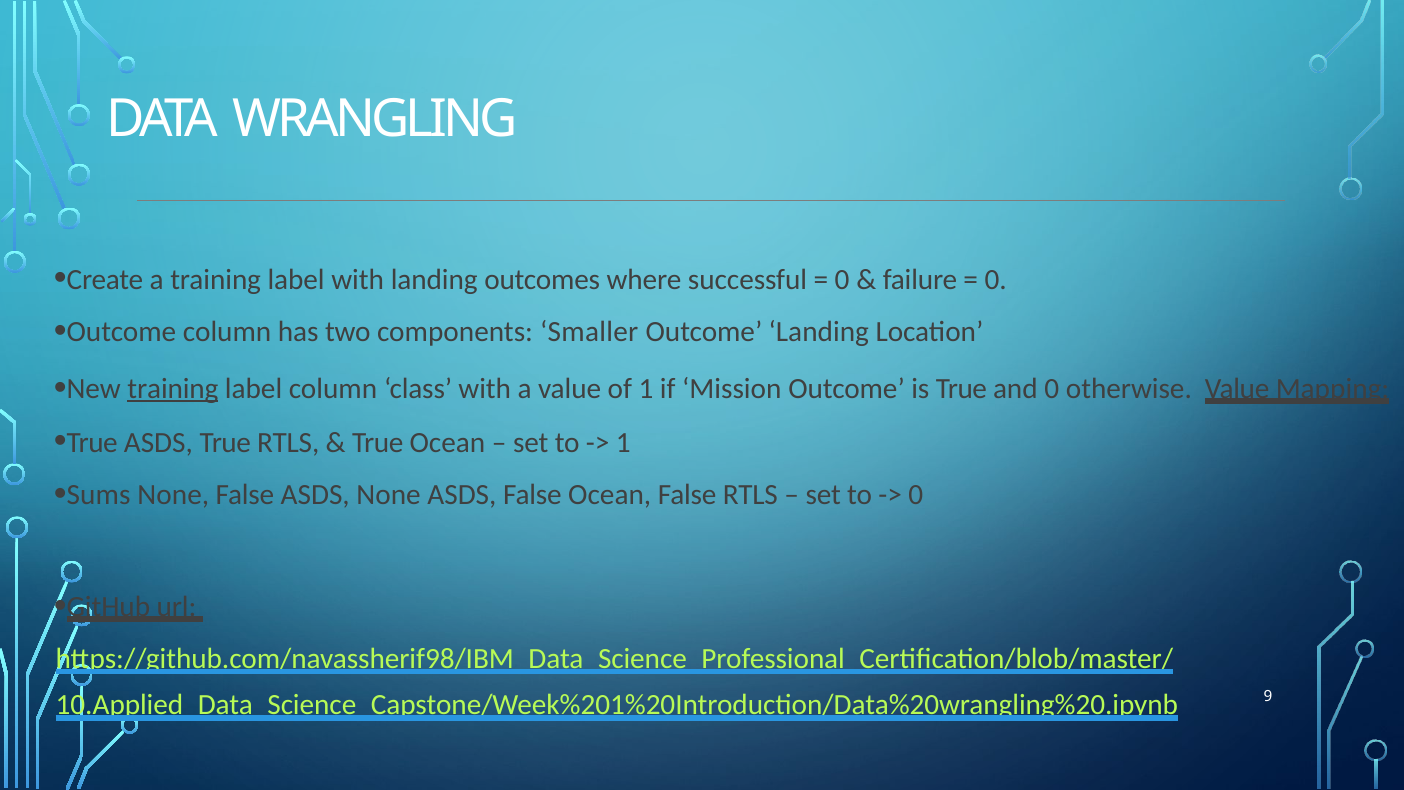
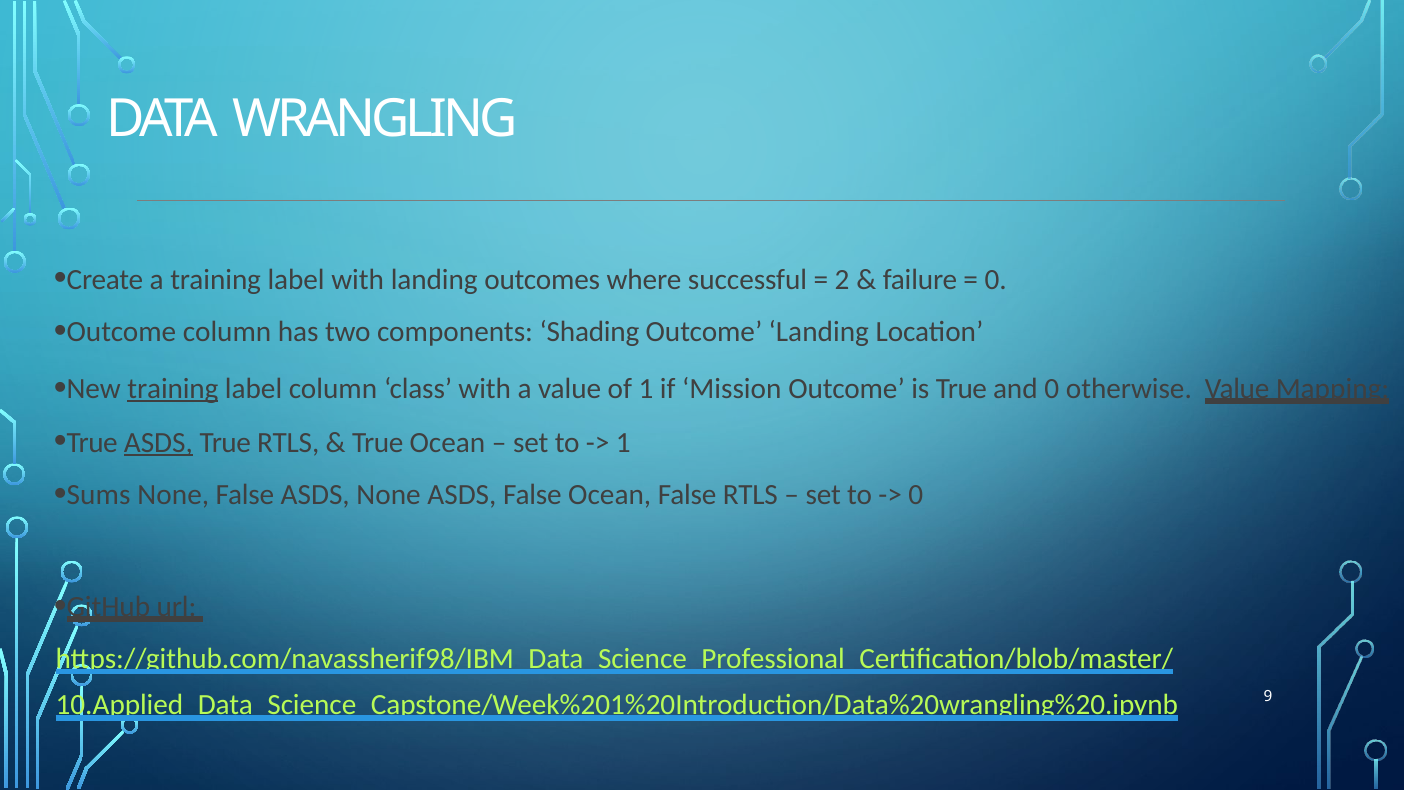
0: 0 -> 2 (842, 279)
Smaller: Smaller -> Shading (589, 332)
ASDS underline: none -> present (158, 442)
